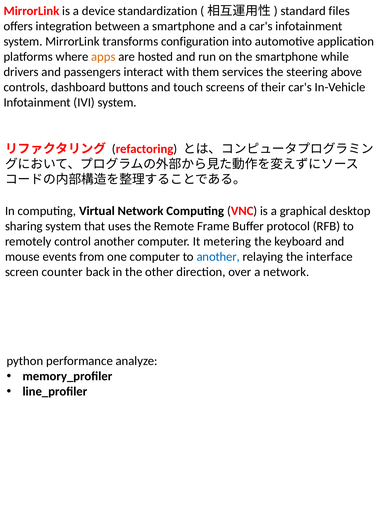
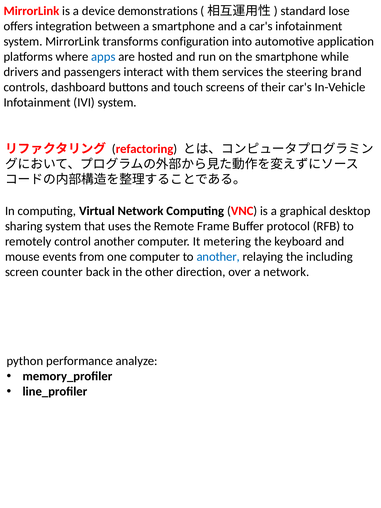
standardization: standardization -> demonstrations (158, 11)
files: files -> lose (339, 11)
apps colour: orange -> blue (103, 57)
above: above -> brand (346, 72)
interface: interface -> including (330, 257)
